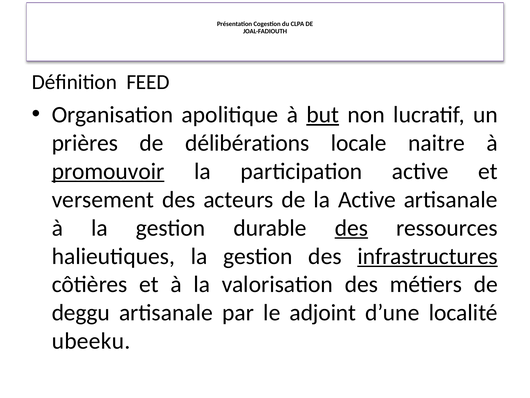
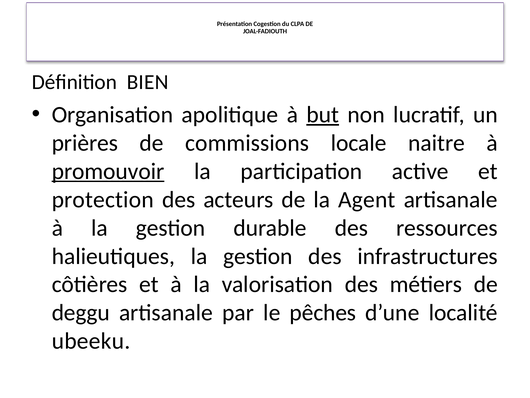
FEED: FEED -> BIEN (148, 82)
délibérations: délibérations -> commissions (247, 143)
versement: versement -> protection (103, 199)
la Active: Active -> Agent (367, 199)
des underline: present -> none (351, 228)
infrastructures underline: present -> none (428, 256)
adjoint: adjoint -> pêches (323, 312)
